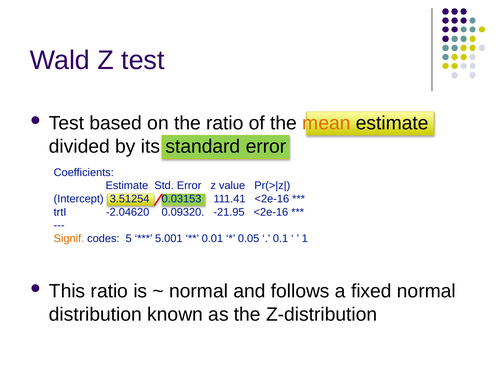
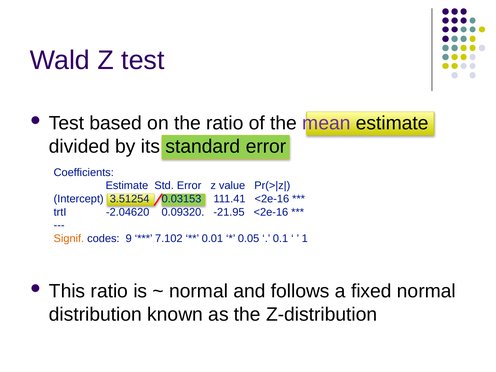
mean colour: orange -> purple (326, 123)
5: 5 -> 9 (129, 238)
5.001: 5.001 -> 7.102 (169, 238)
